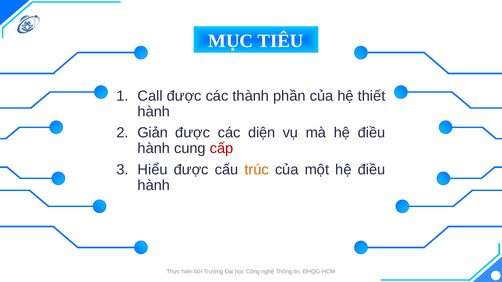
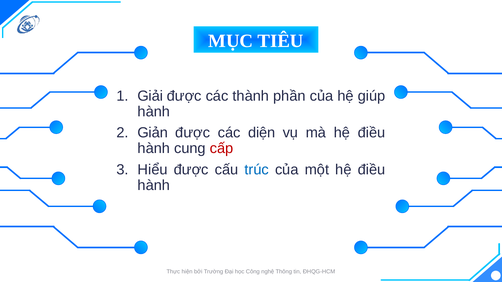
Call: Call -> Giải (150, 96)
thiết: thiết -> giúp (372, 96)
trúc colour: orange -> blue (257, 170)
